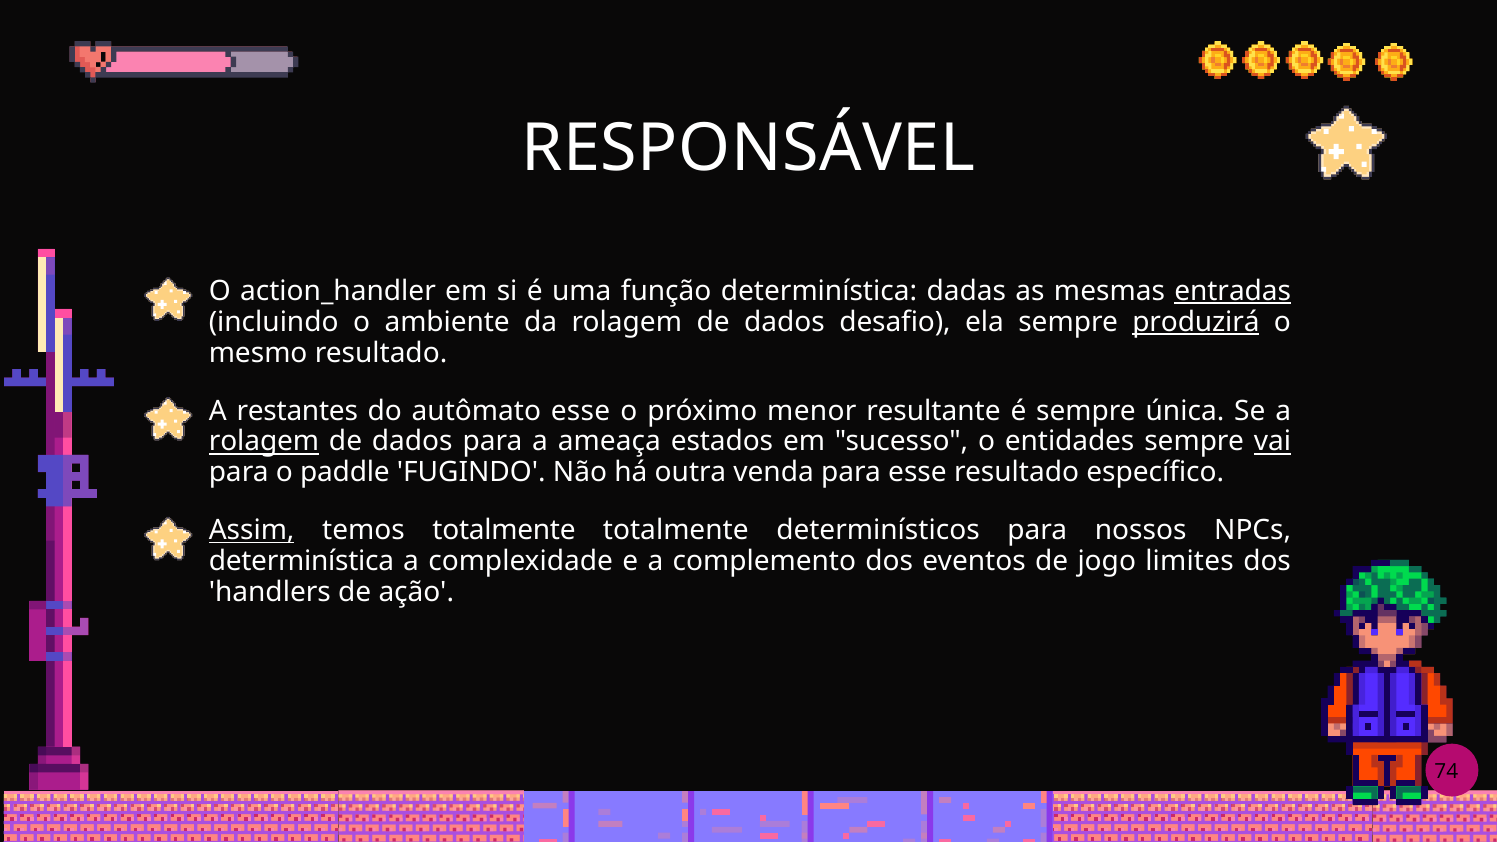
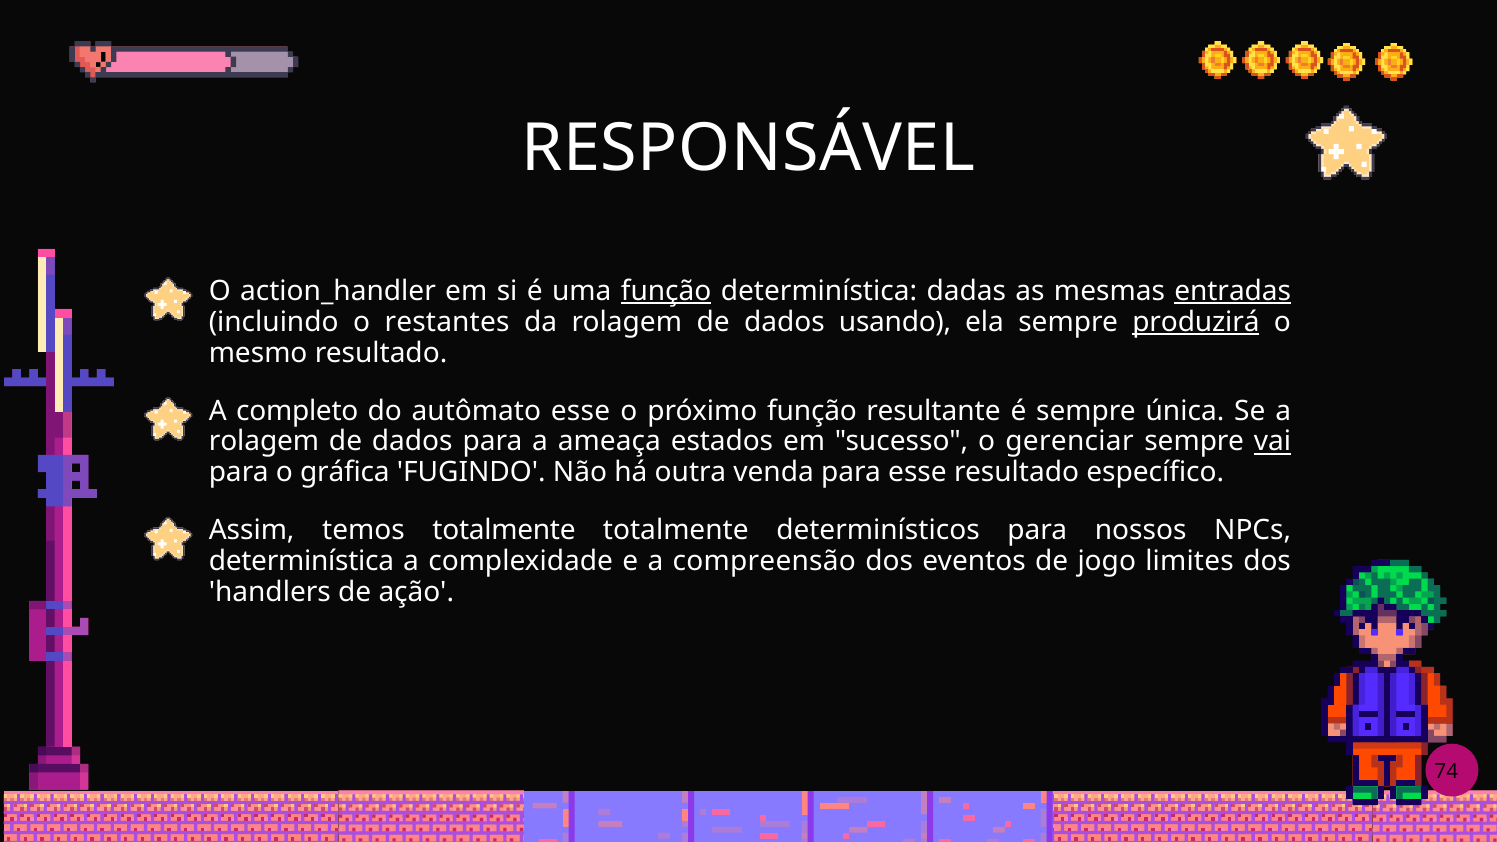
função underline: none -> present (666, 291)
ambiente: ambiente -> restantes (447, 322)
desafio: desafio -> usando (895, 322)
restantes: restantes -> completo (297, 411)
próximo menor: menor -> função (812, 411)
rolagem underline: present -> none (264, 442)
entidades: entidades -> gerenciar (1069, 442)
paddle: paddle -> gráfica (345, 473)
Assim underline: present -> none (252, 531)
complemento: complemento -> compreensão (764, 561)
